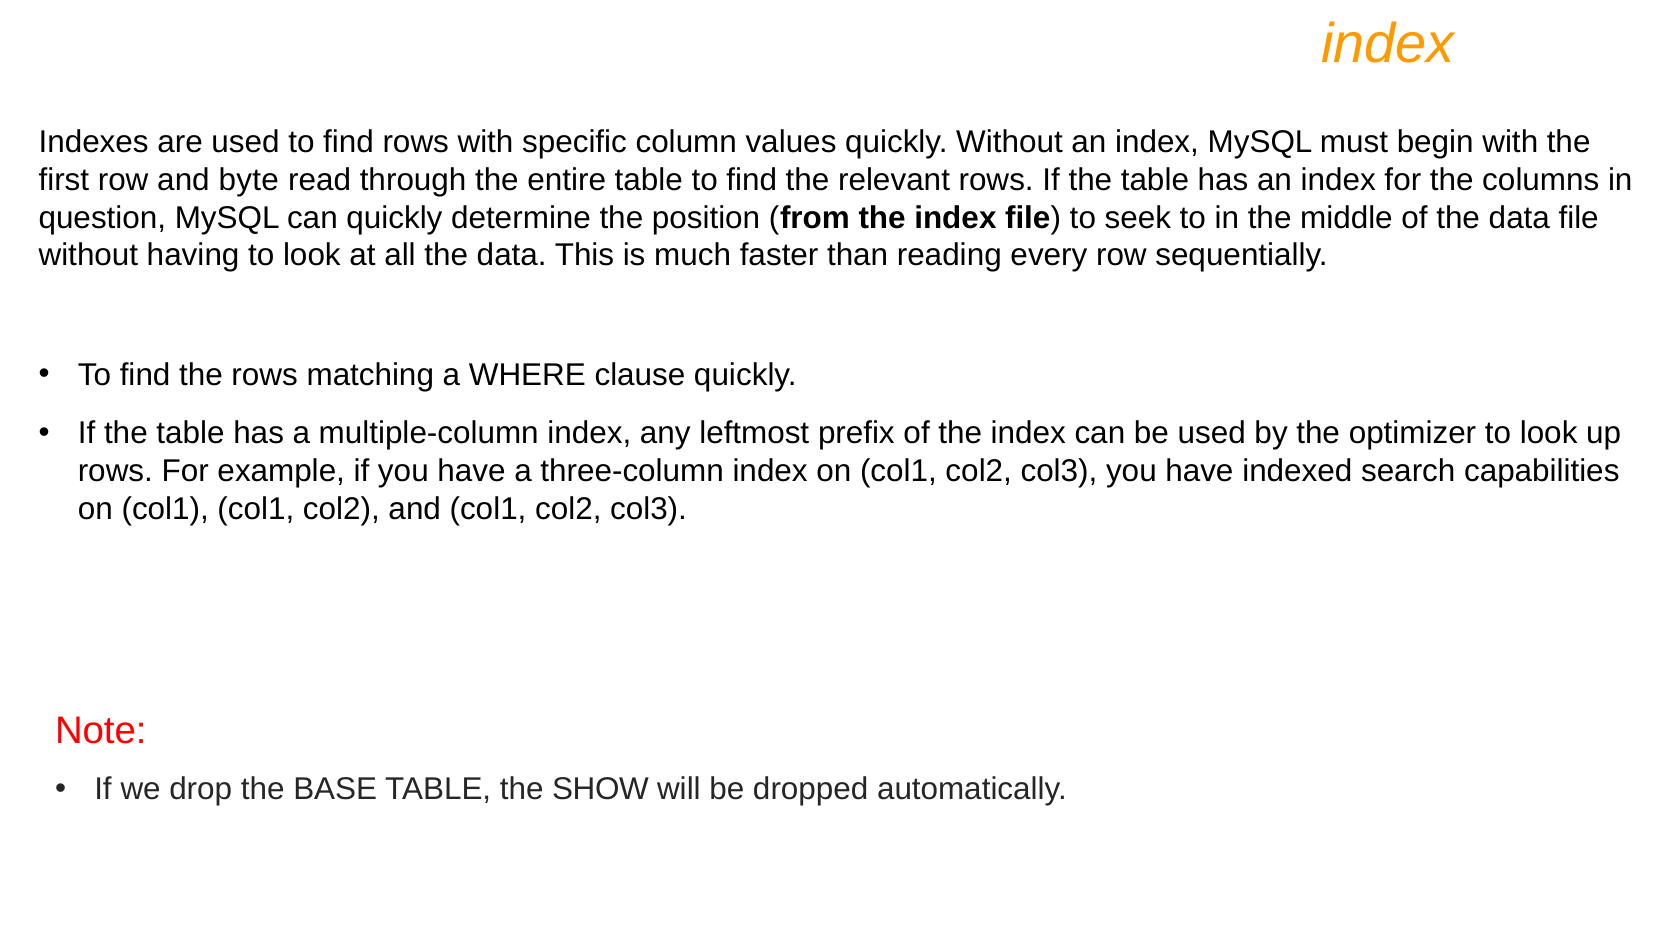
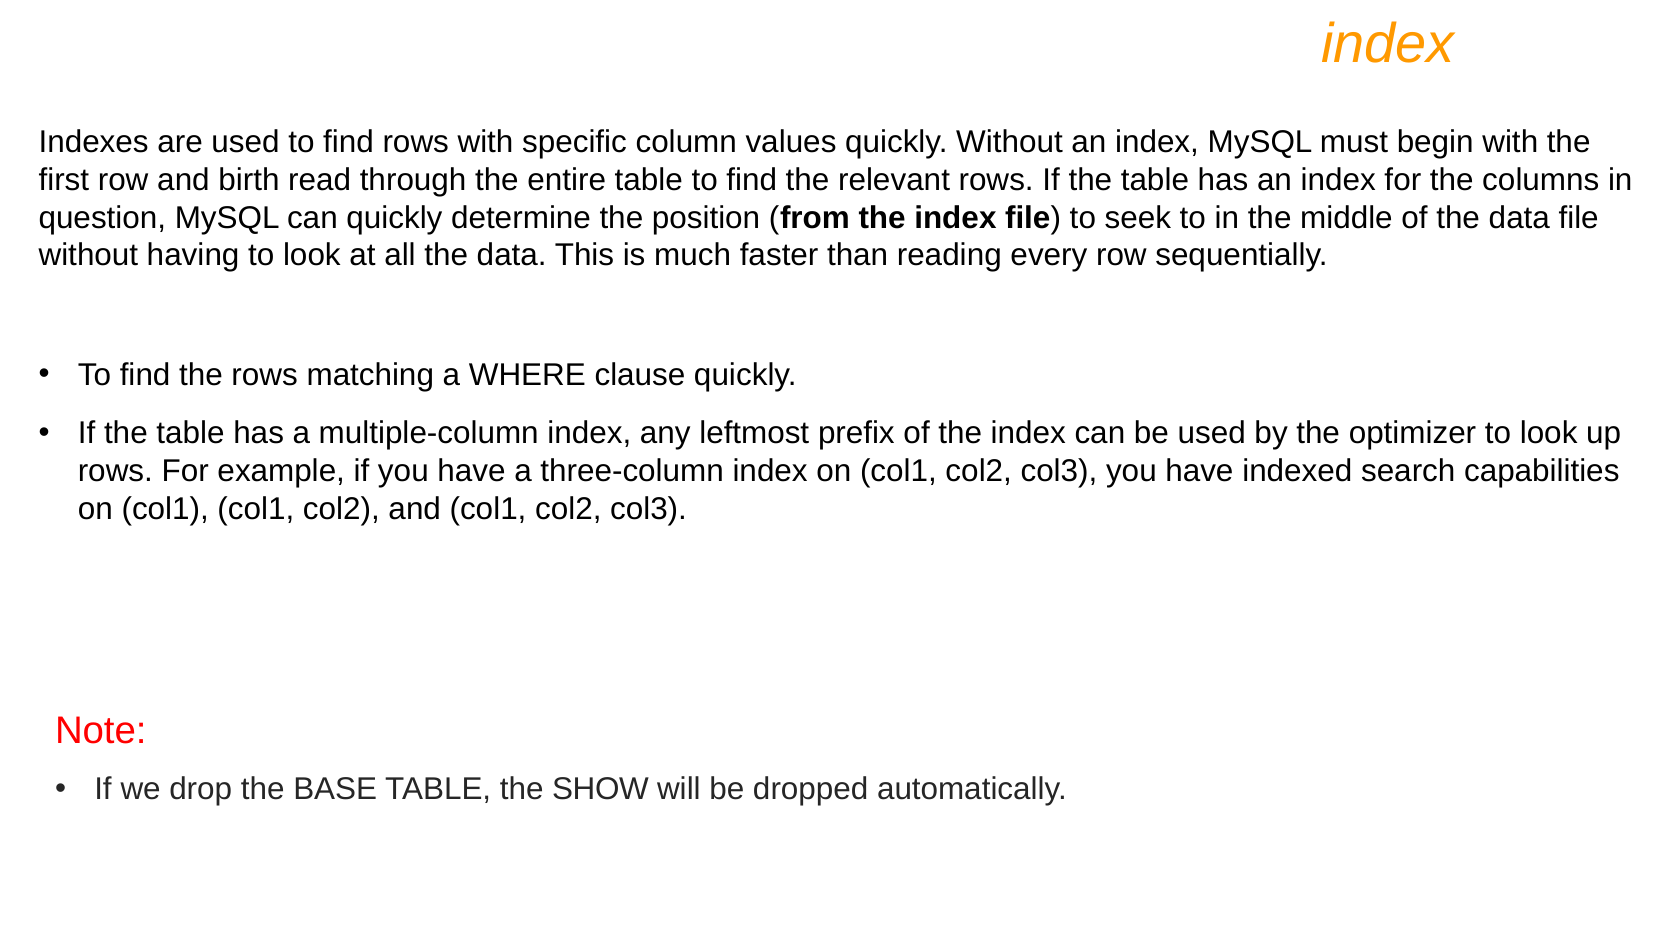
byte: byte -> birth (249, 180)
